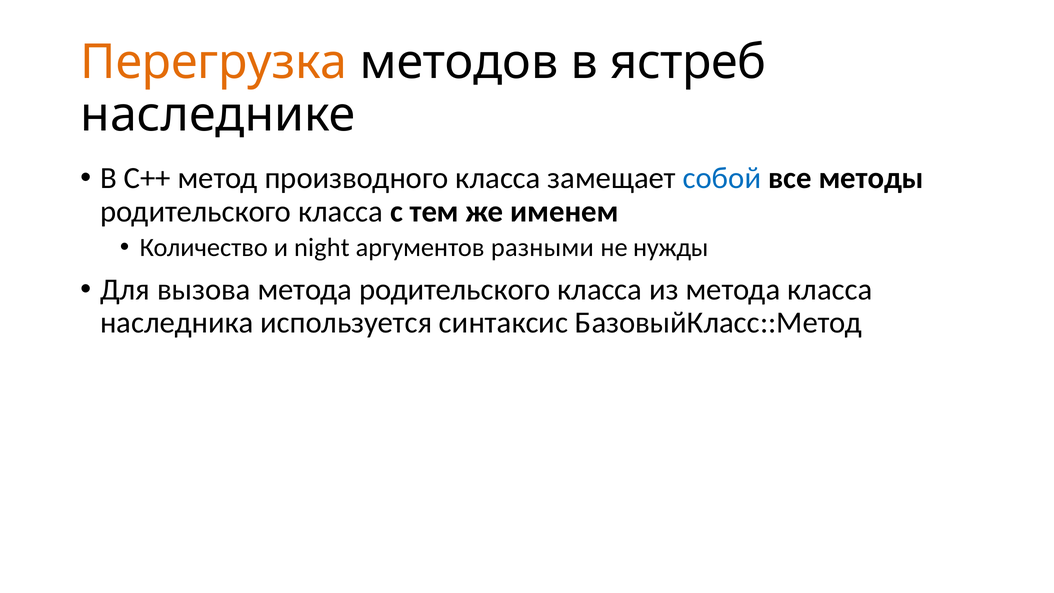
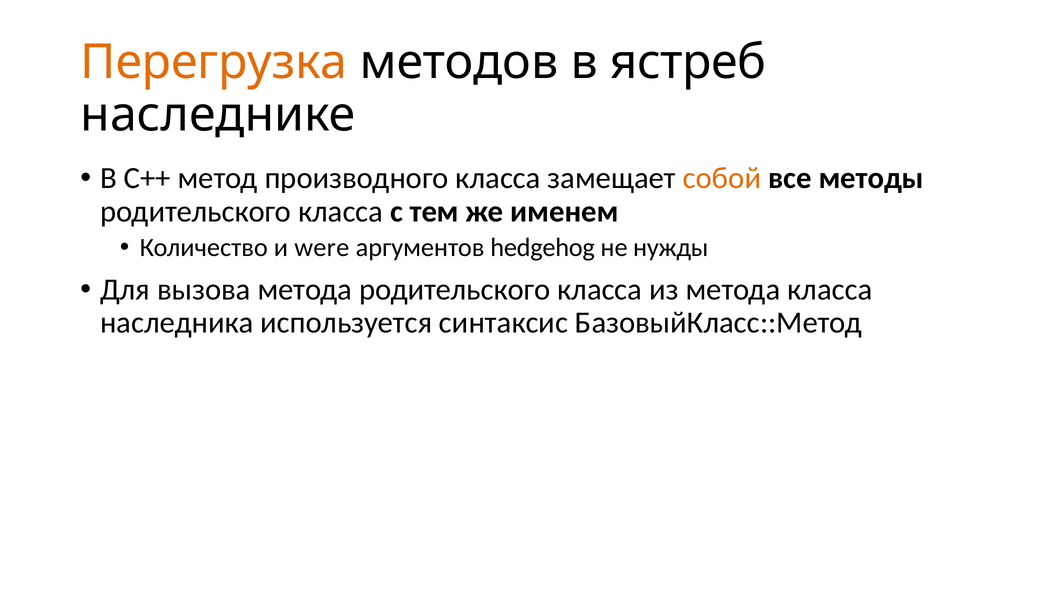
собой colour: blue -> orange (722, 178)
night: night -> were (322, 248)
разными: разными -> hedgehog (543, 248)
